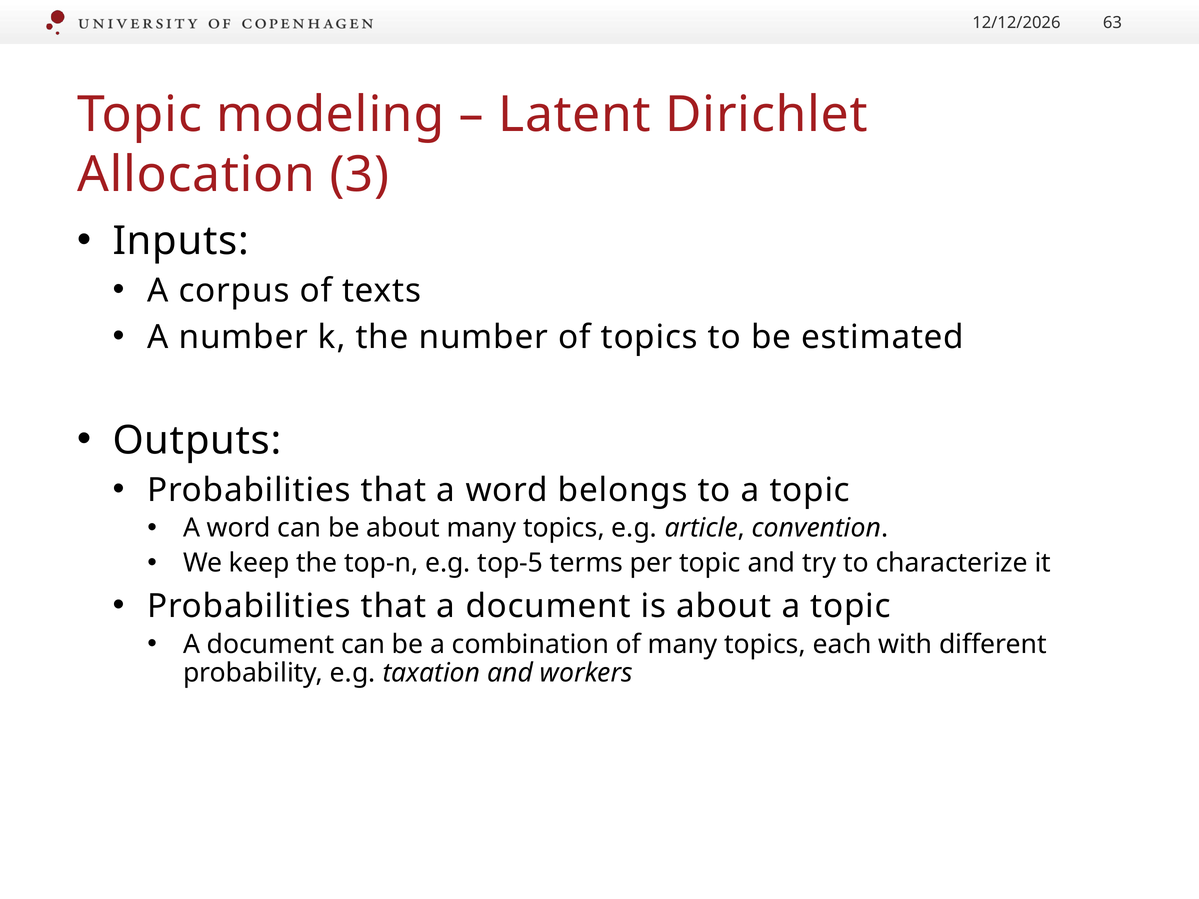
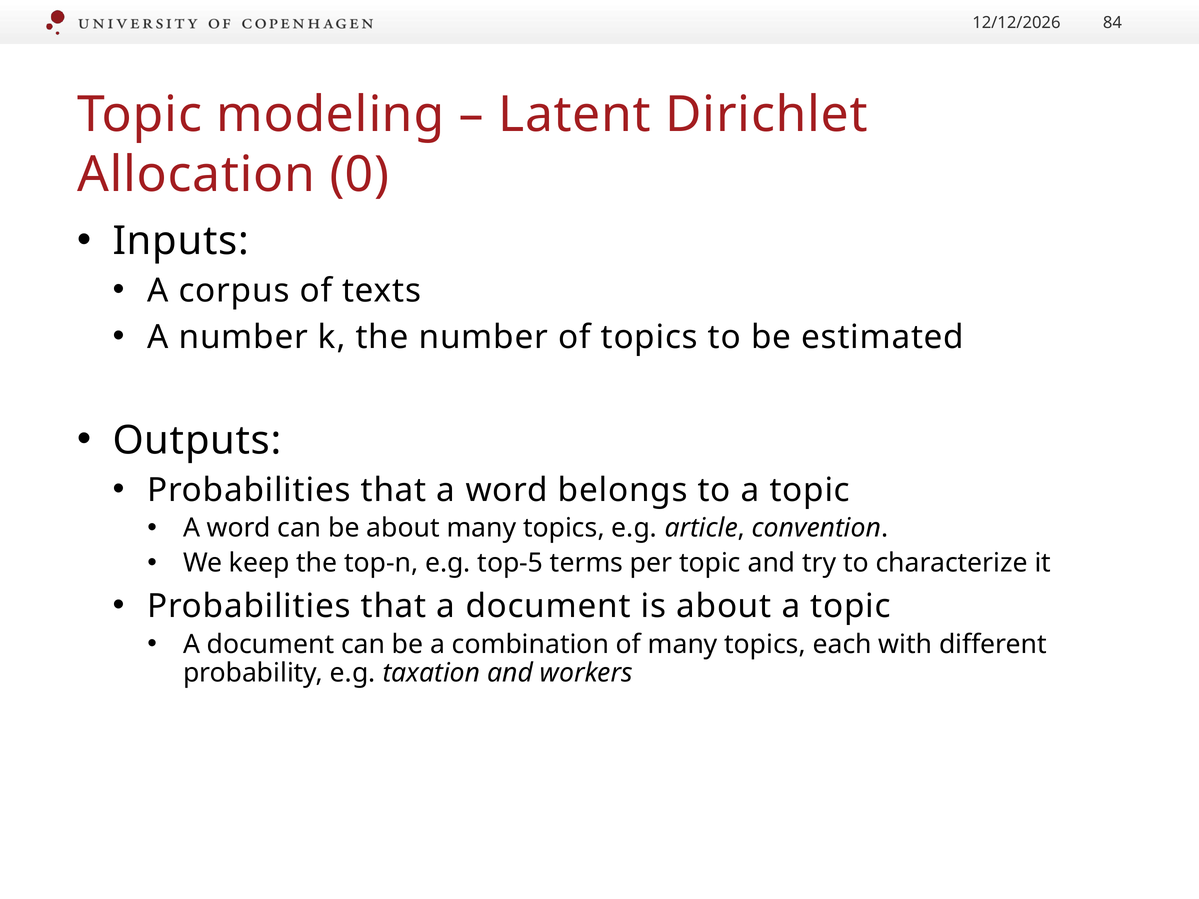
63: 63 -> 84 (1112, 23)
3: 3 -> 0 (359, 175)
